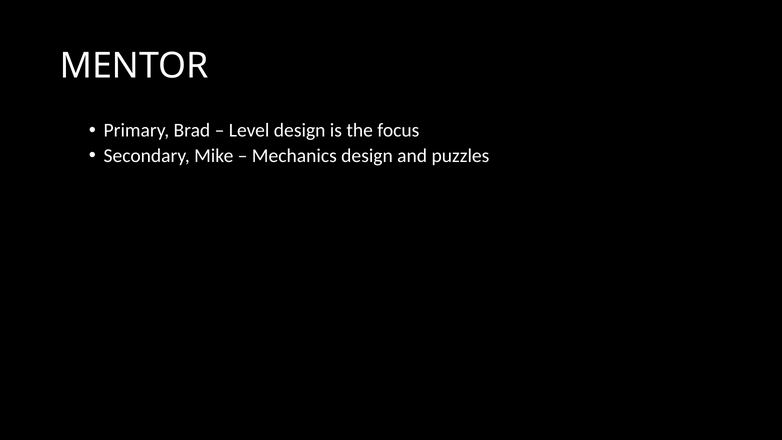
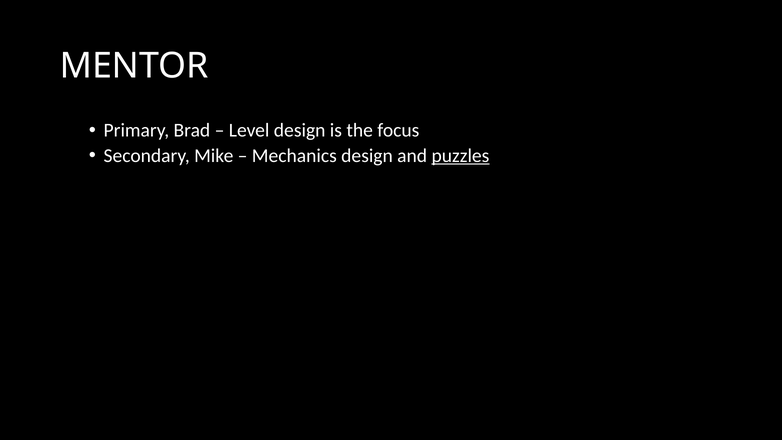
puzzles underline: none -> present (460, 156)
